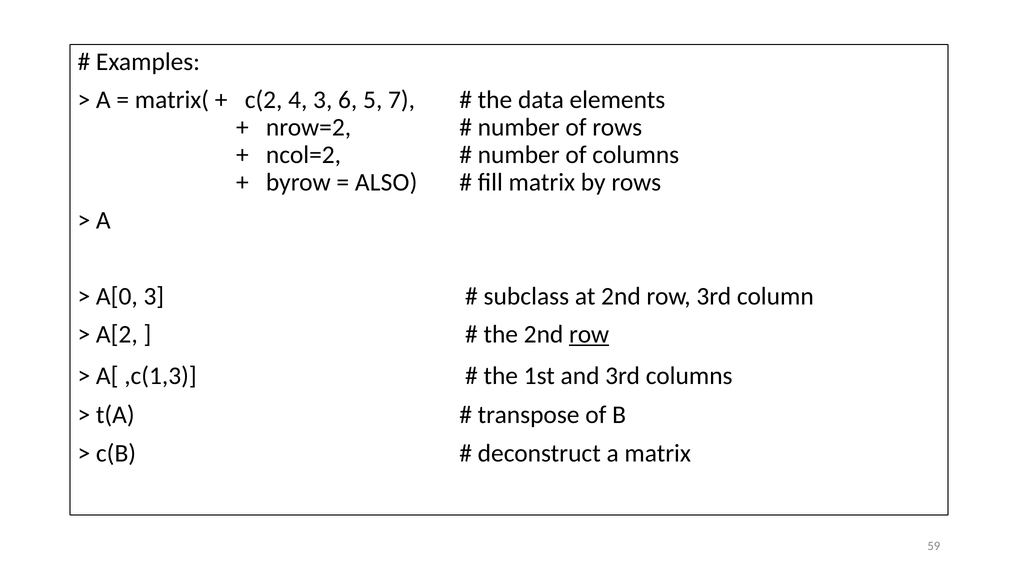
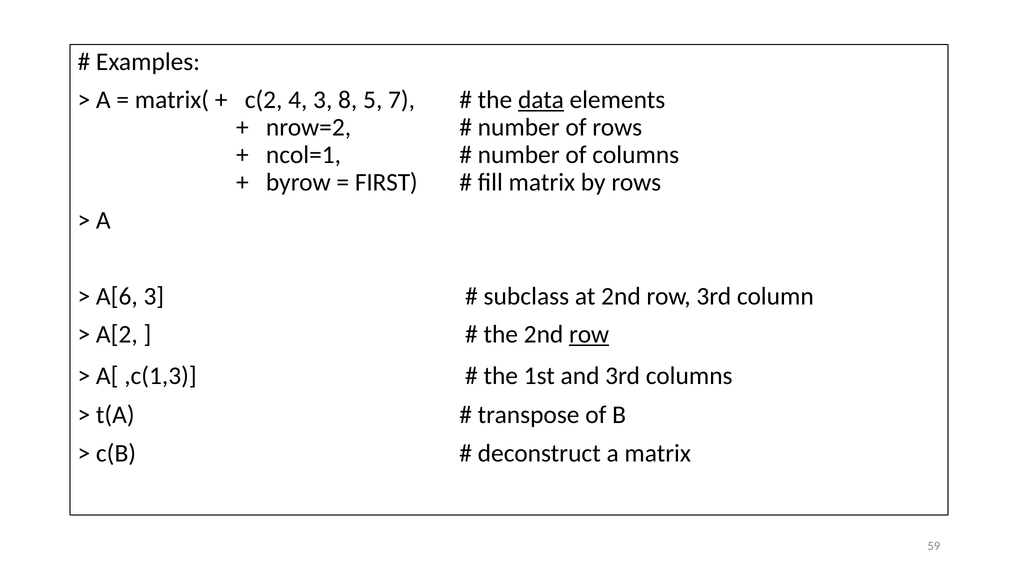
6: 6 -> 8 (348, 100)
data underline: none -> present (541, 100)
ncol=2: ncol=2 -> ncol=1 (303, 155)
ALSO: ALSO -> FIRST (386, 182)
A[0: A[0 -> A[6 (117, 297)
